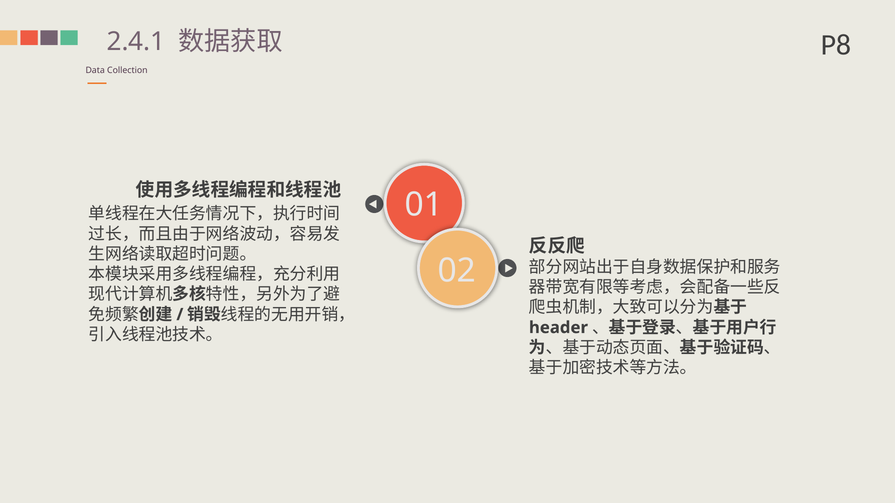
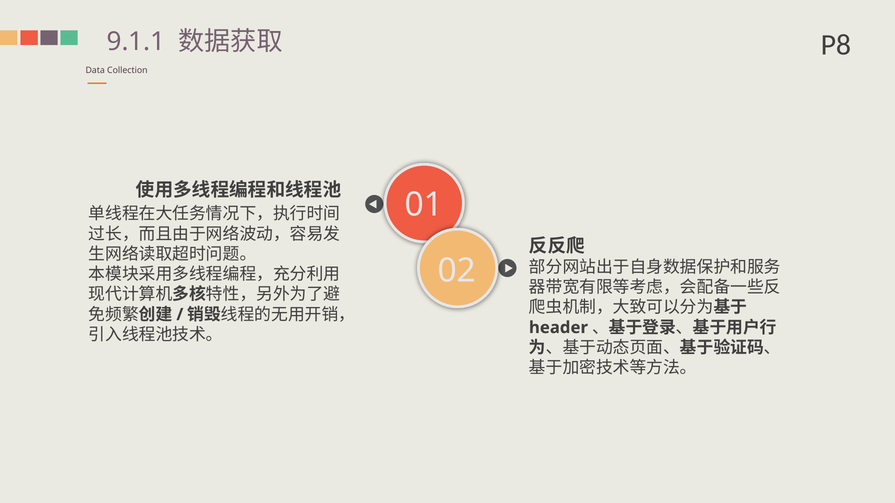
2.4.1: 2.4.1 -> 9.1.1 (136, 42)
